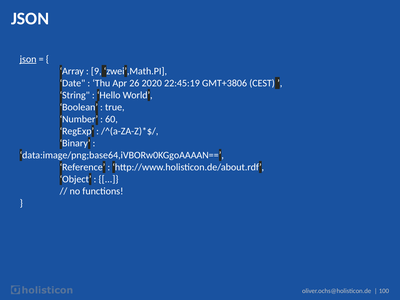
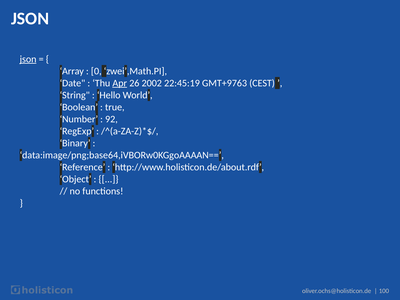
9: 9 -> 0 (96, 71)
Apr underline: none -> present (120, 83)
2020: 2020 -> 2002 (152, 83)
GMT+3806: GMT+3806 -> GMT+9763 (225, 83)
60: 60 -> 92 (111, 119)
